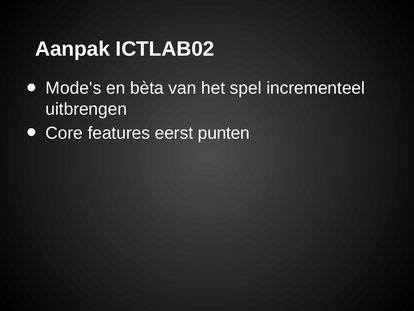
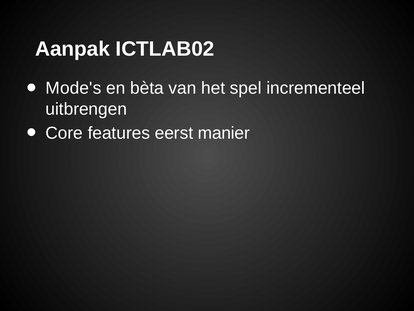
punten: punten -> manier (224, 133)
